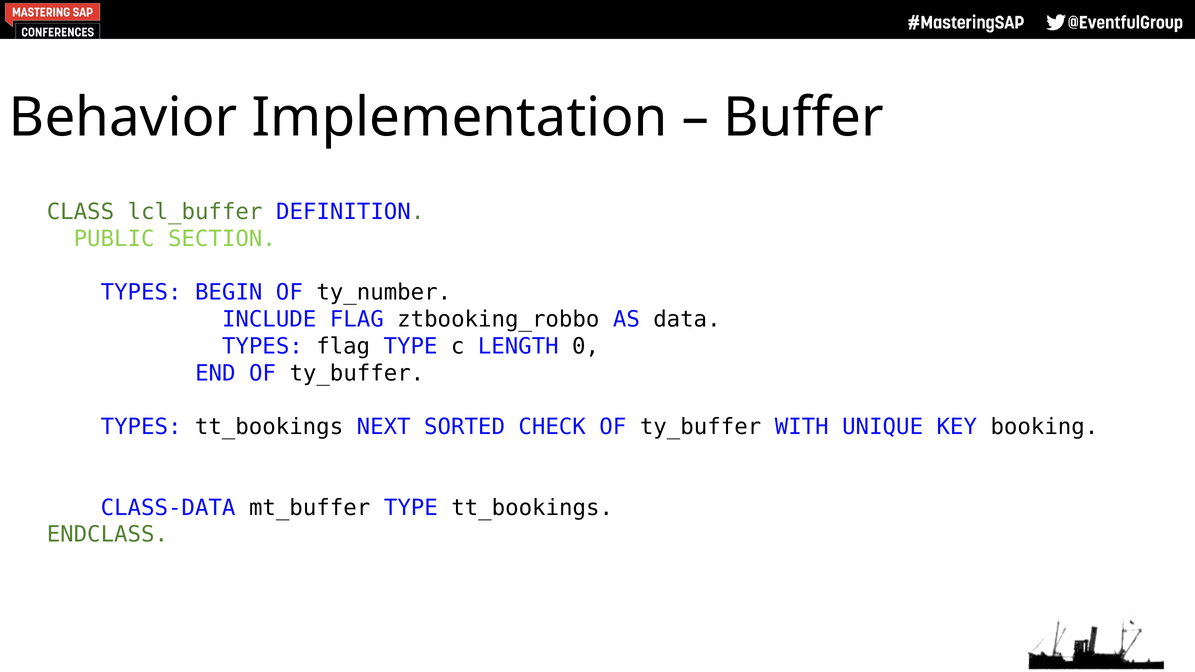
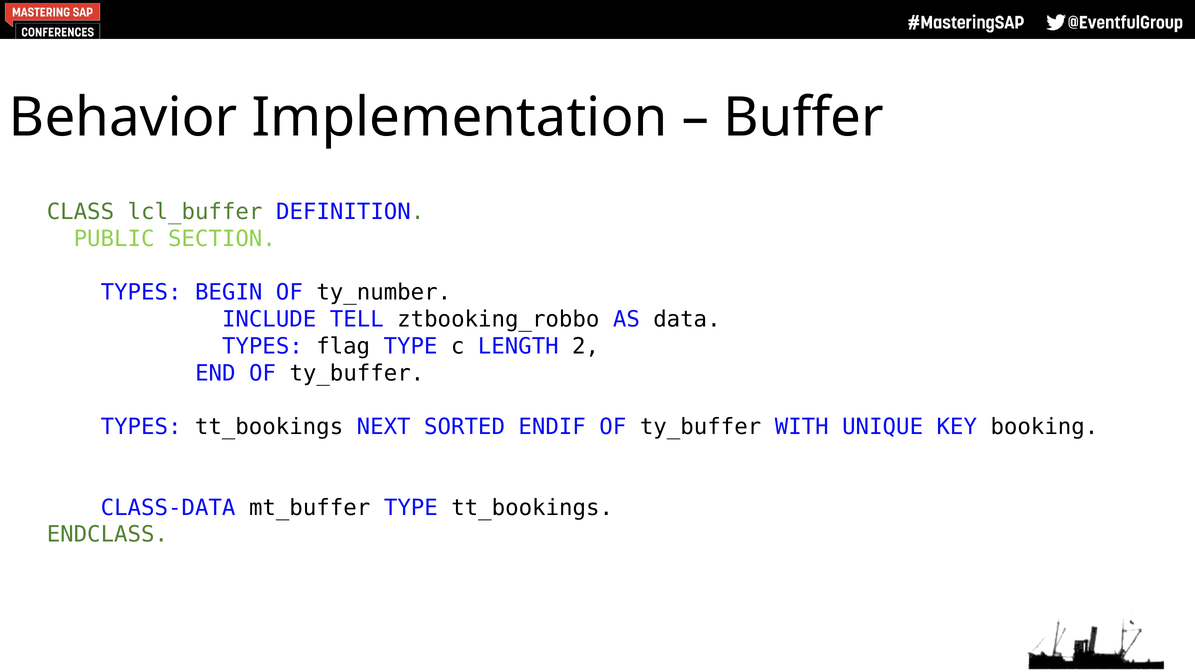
INCLUDE FLAG: FLAG -> TELL (357, 320)
0: 0 -> 2 (586, 346)
CHECK: CHECK -> ENDIF (552, 427)
